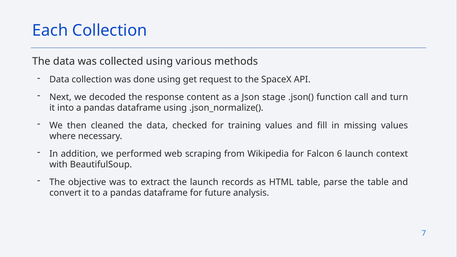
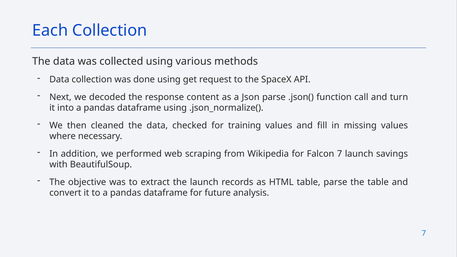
Json stage: stage -> parse (274, 97)
Falcon 6: 6 -> 7 (340, 154)
context: context -> savings (392, 154)
